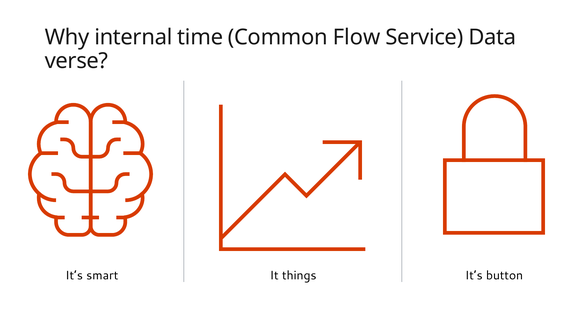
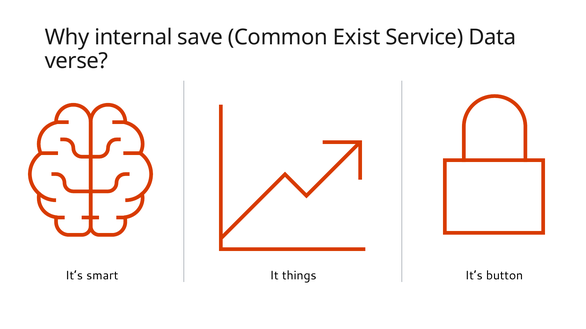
time: time -> save (200, 37)
Flow: Flow -> Exist (357, 37)
